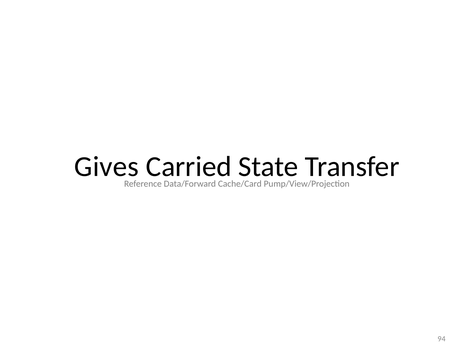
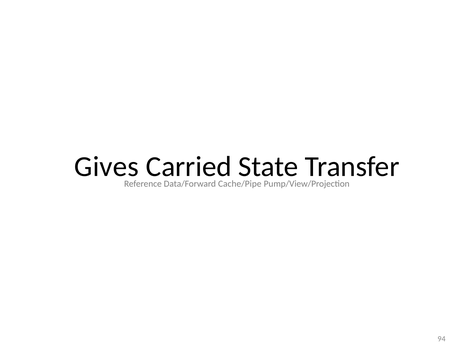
Cache/Card: Cache/Card -> Cache/Pipe (240, 184)
